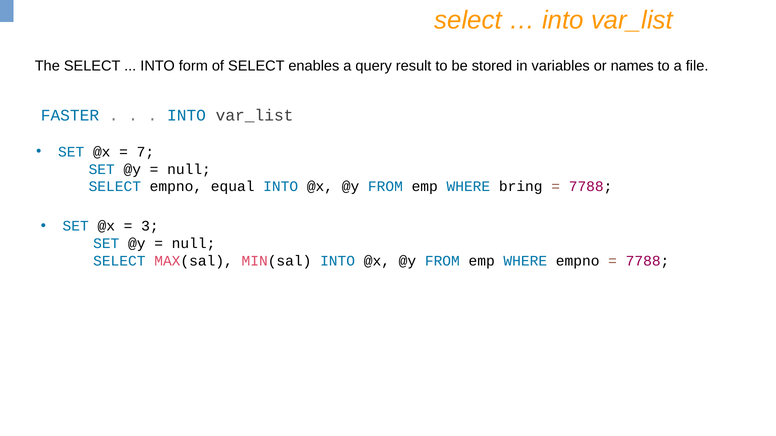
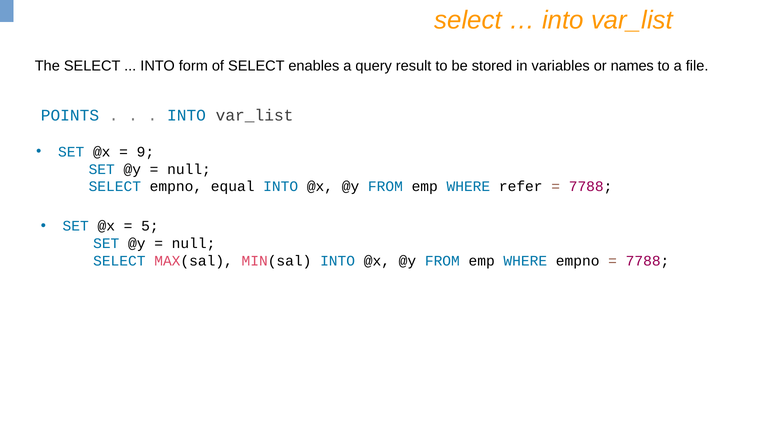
FASTER: FASTER -> POINTS (70, 115)
7: 7 -> 9 (145, 152)
bring: bring -> refer (521, 187)
3: 3 -> 5 (150, 226)
